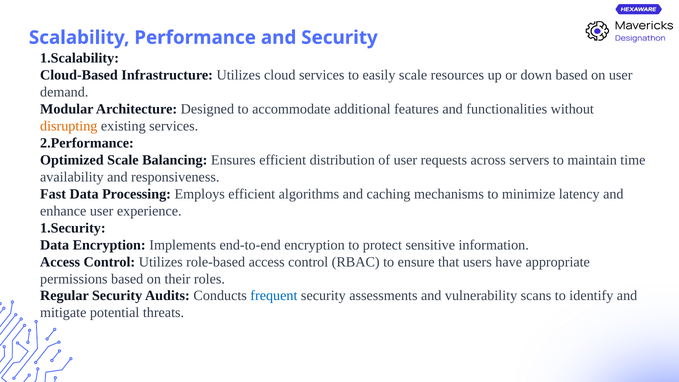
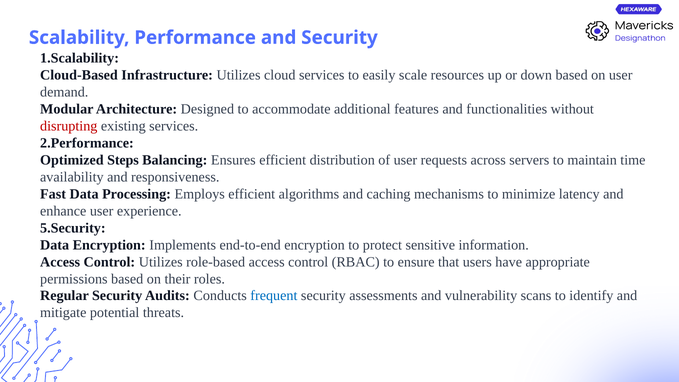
disrupting colour: orange -> red (69, 126)
Optimized Scale: Scale -> Steps (123, 160)
1.Security: 1.Security -> 5.Security (73, 228)
